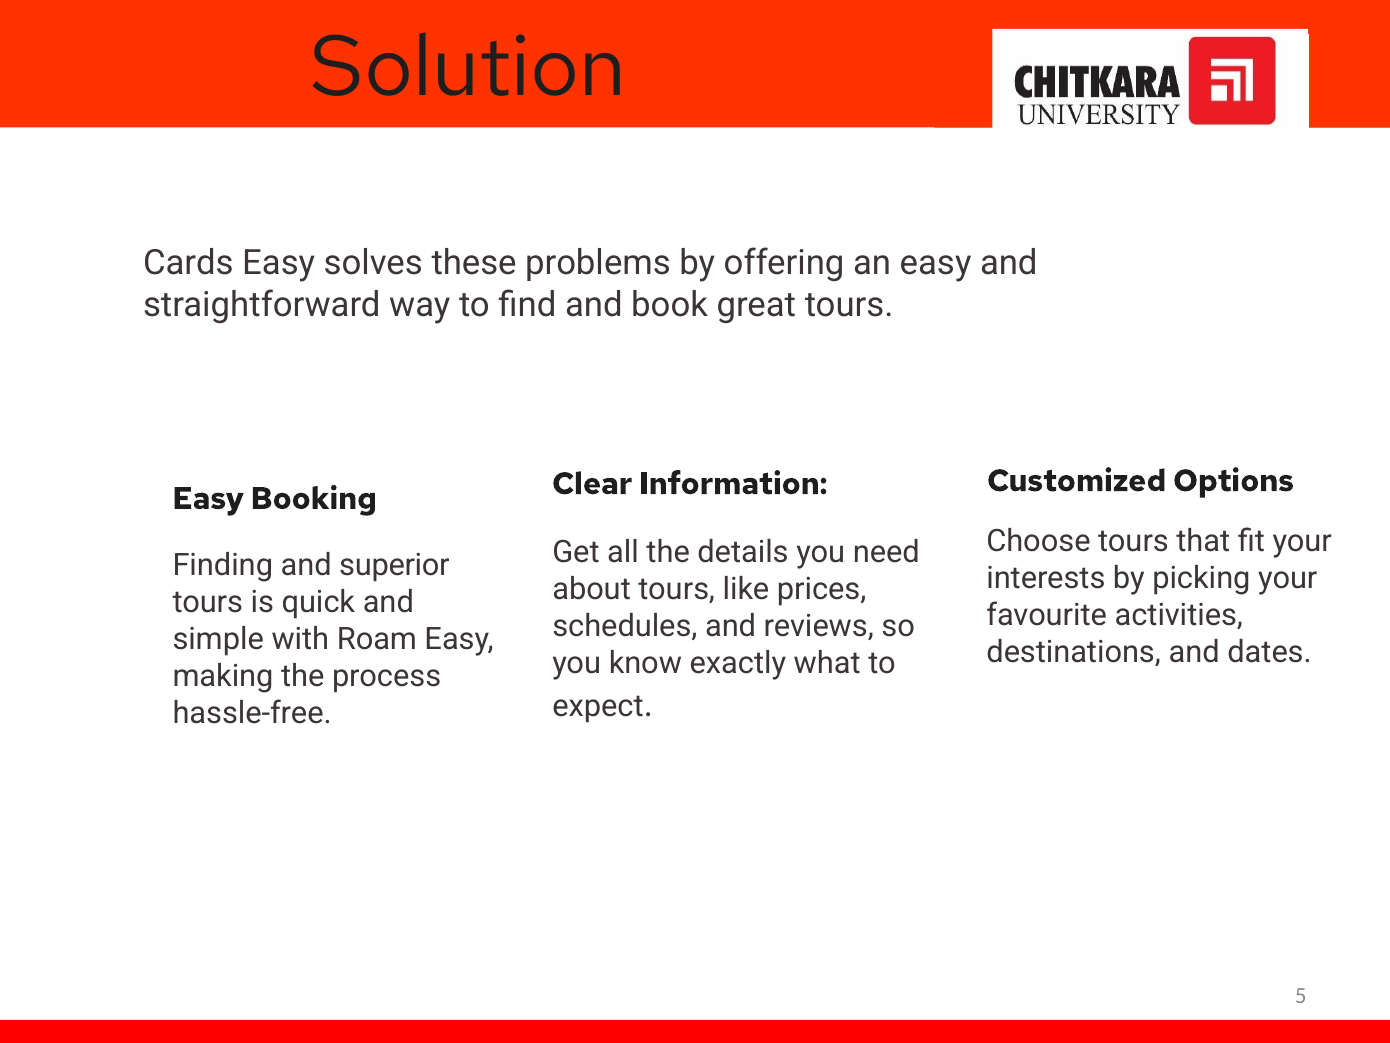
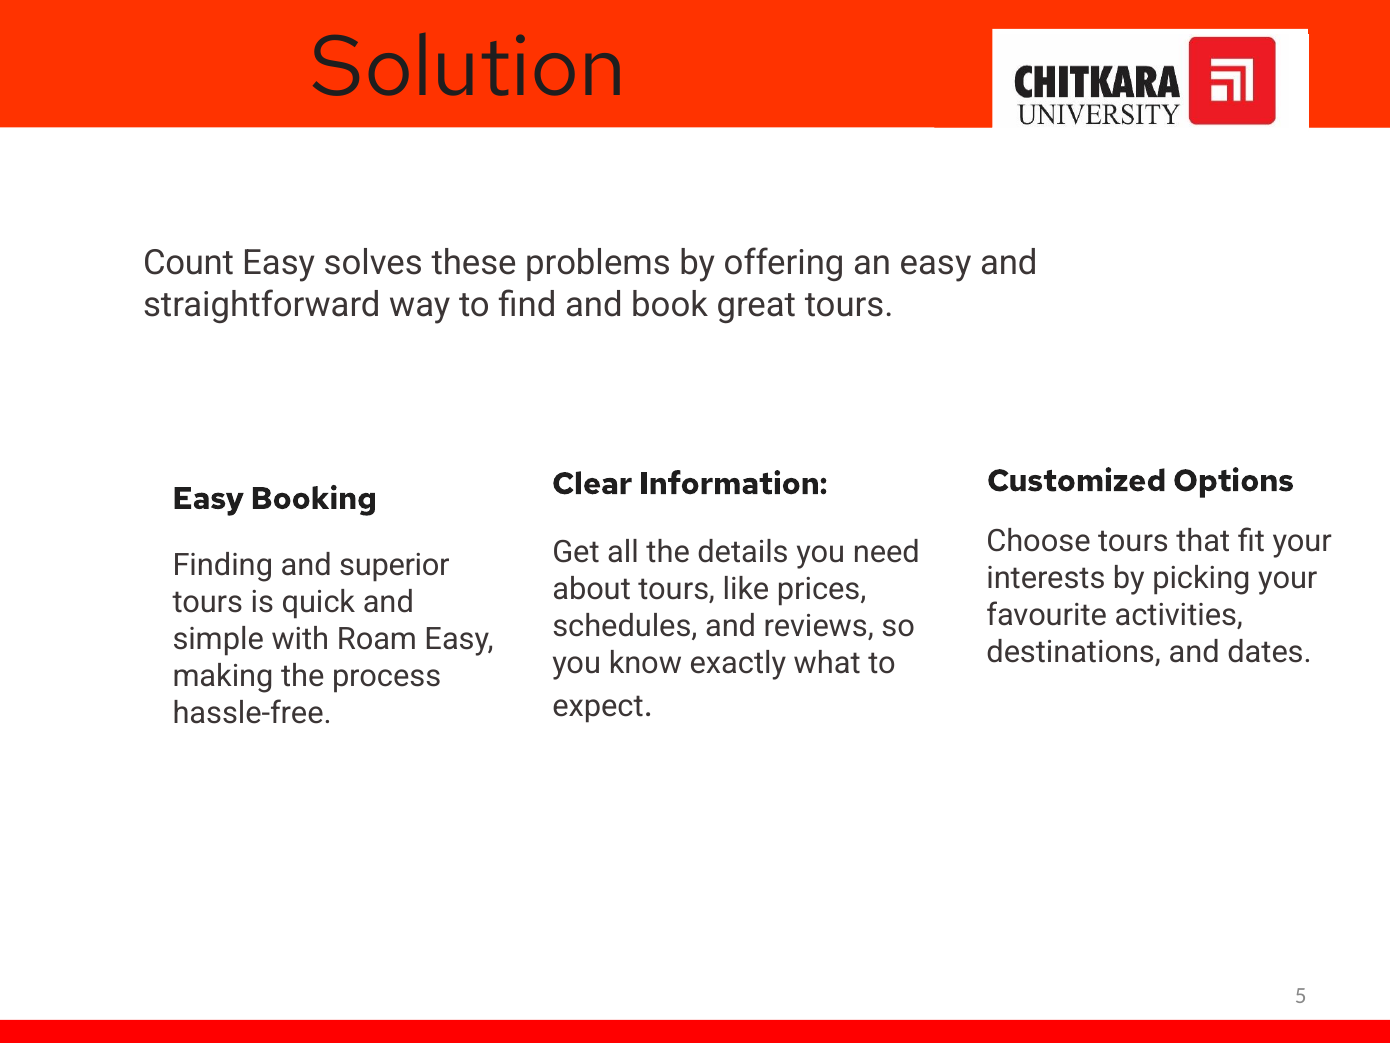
Cards: Cards -> Count (189, 263)
